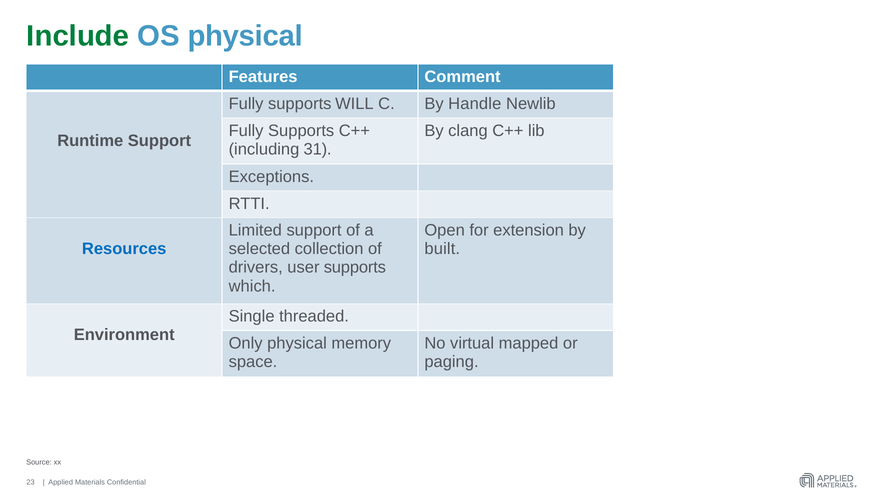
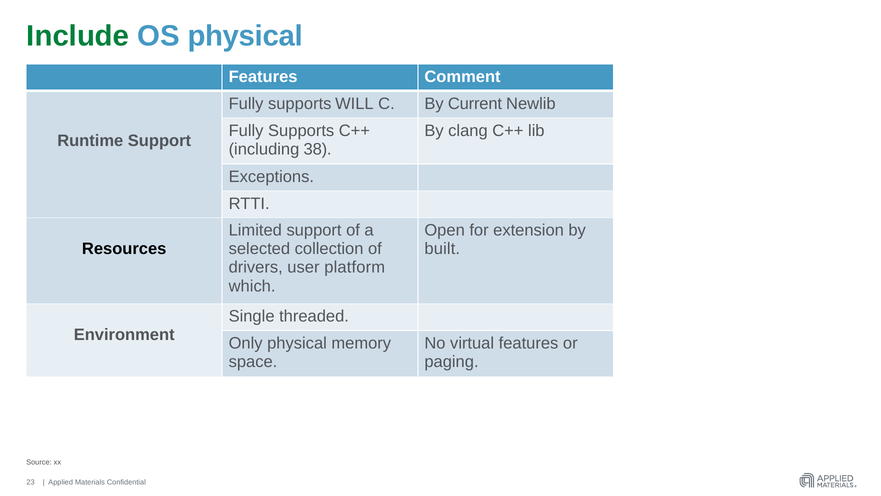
Handle: Handle -> Current (475, 104)
31: 31 -> 38 (318, 149)
Resources colour: blue -> black (124, 249)
user supports: supports -> platform (355, 267)
virtual mapped: mapped -> features (529, 343)
